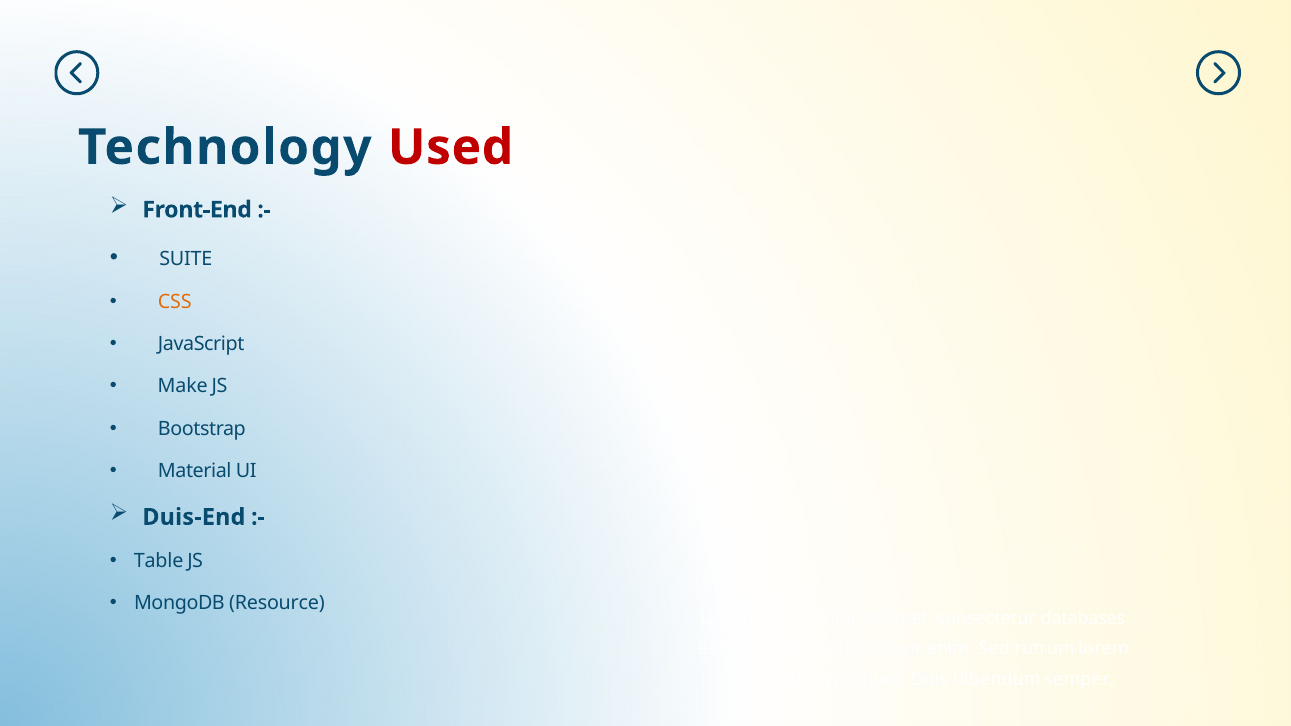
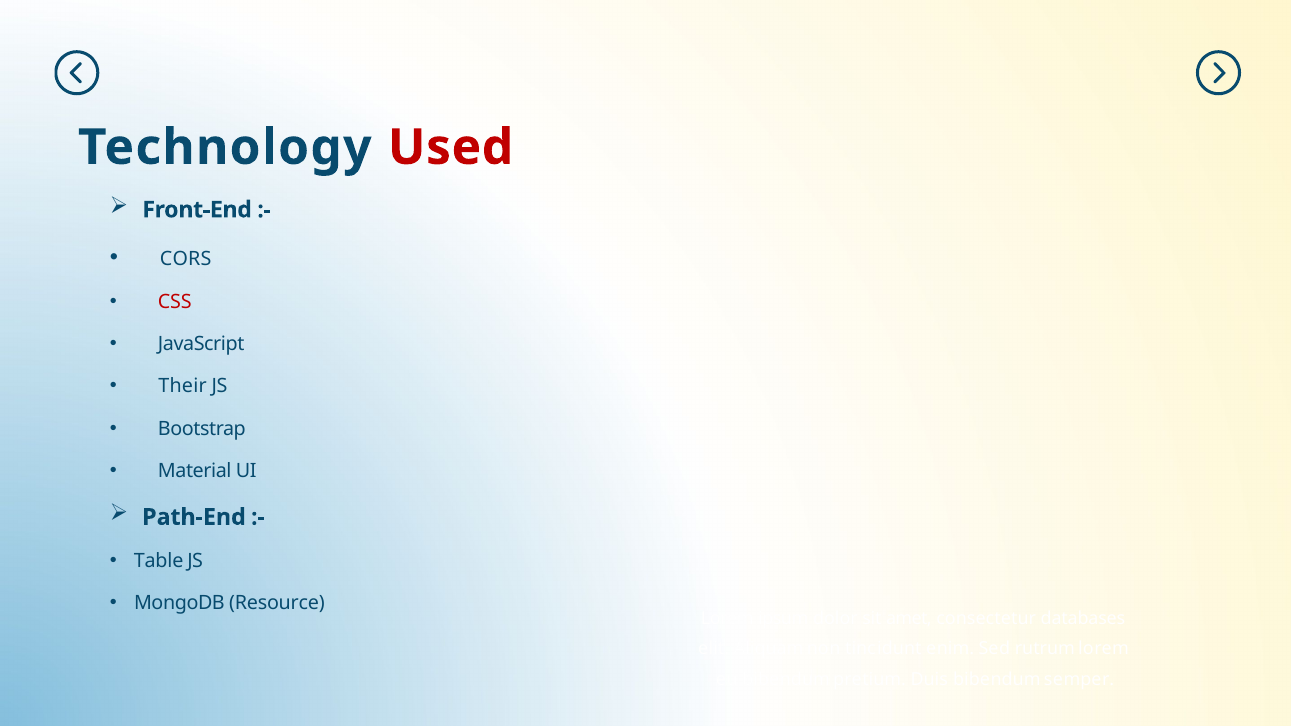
SUITE: SUITE -> CORS (186, 259)
CSS colour: orange -> red (175, 302)
Make: Make -> Their (183, 386)
Duis-End: Duis-End -> Path-End (194, 517)
